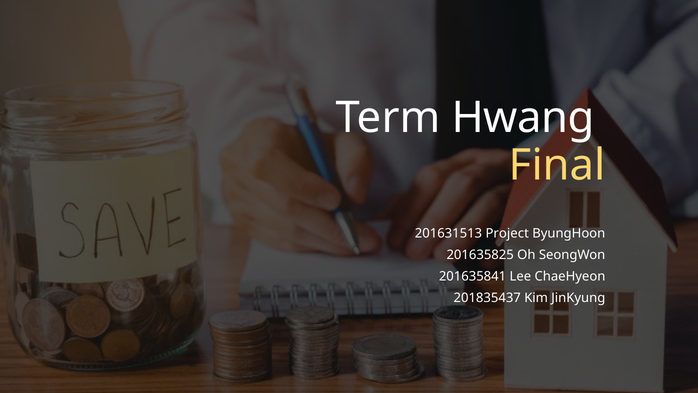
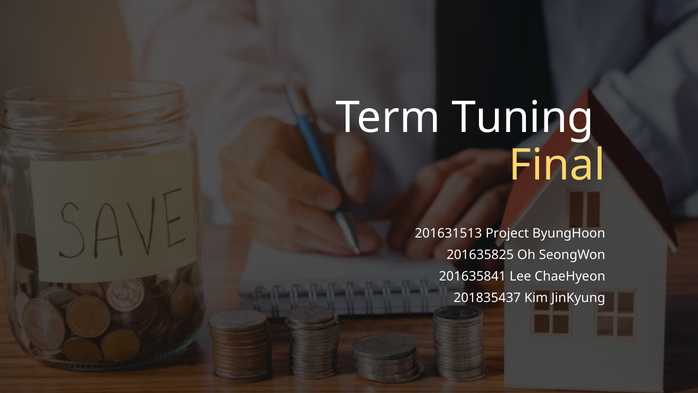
Hwang: Hwang -> Tuning (523, 118)
